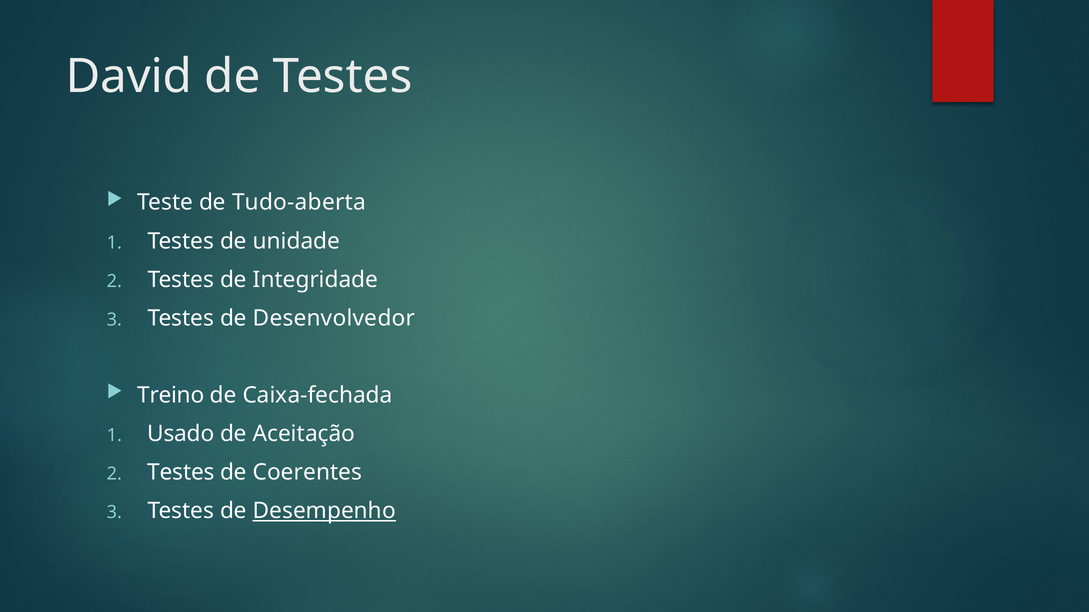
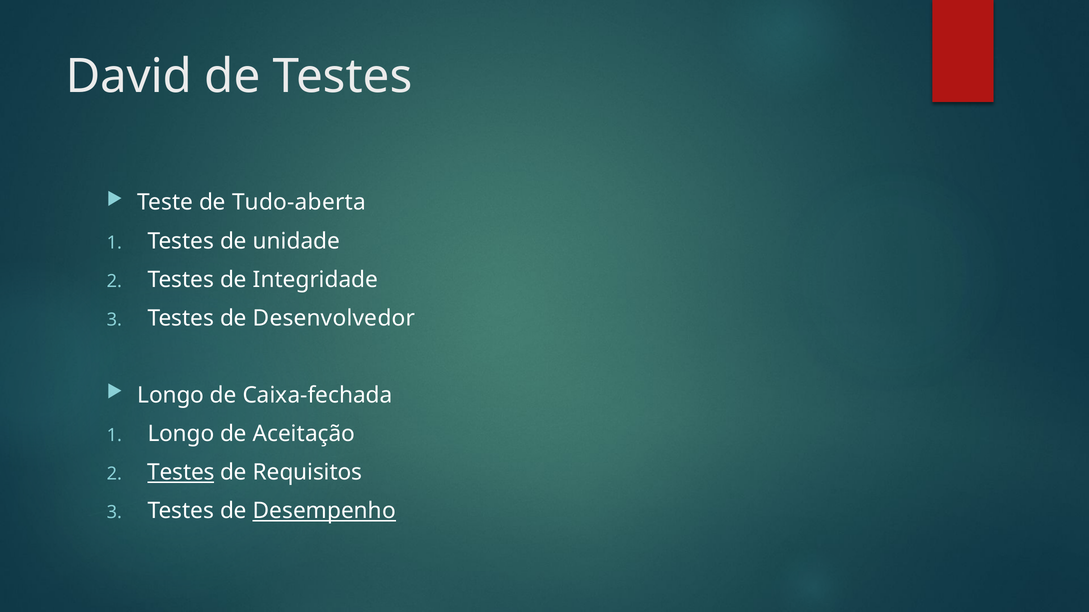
Treino: Treino -> Longo (171, 396)
Usado: Usado -> Longo (181, 434)
Testes underline: none -> present (181, 473)
Coerentes: Coerentes -> Requisitos (308, 473)
